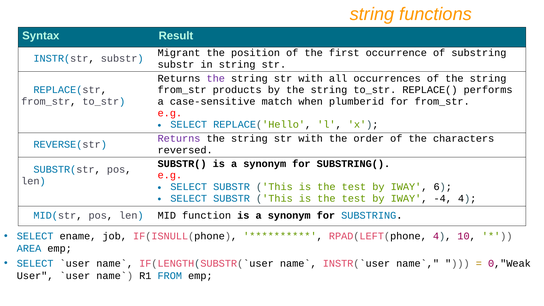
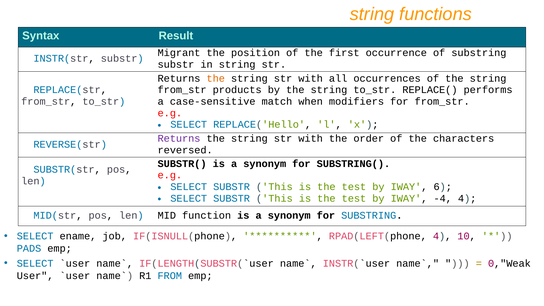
the colour: purple -> orange (216, 78)
plumberid: plumberid -> modifiers (357, 101)
AREA: AREA -> PADS (29, 249)
